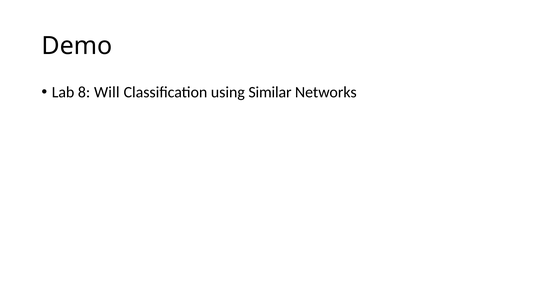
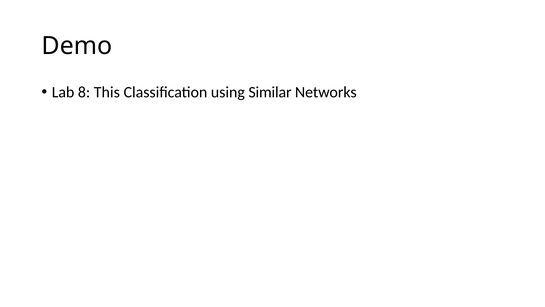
Will: Will -> This (107, 92)
